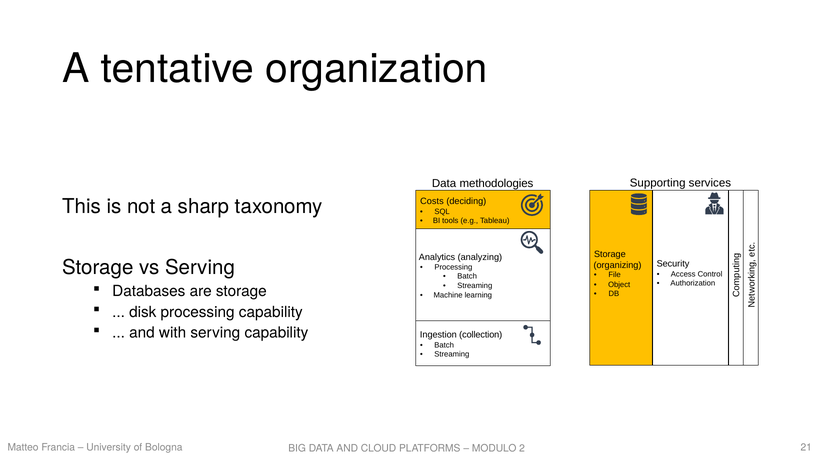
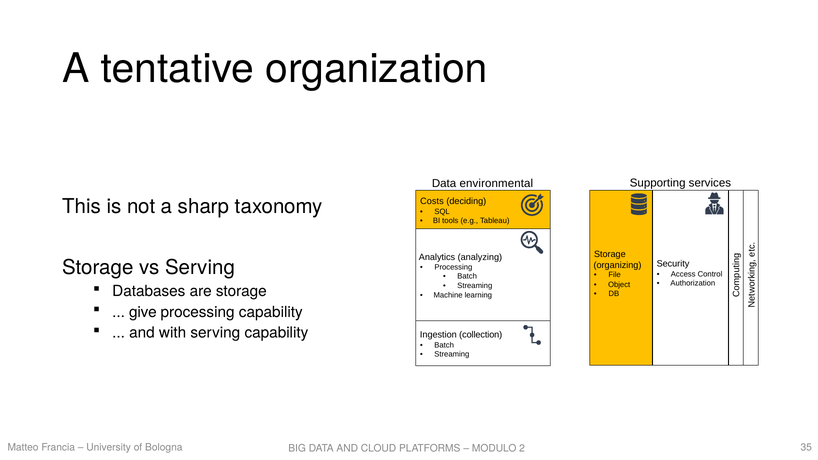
methodologies: methodologies -> environmental (496, 183)
disk: disk -> give (143, 312)
21: 21 -> 35 (806, 447)
